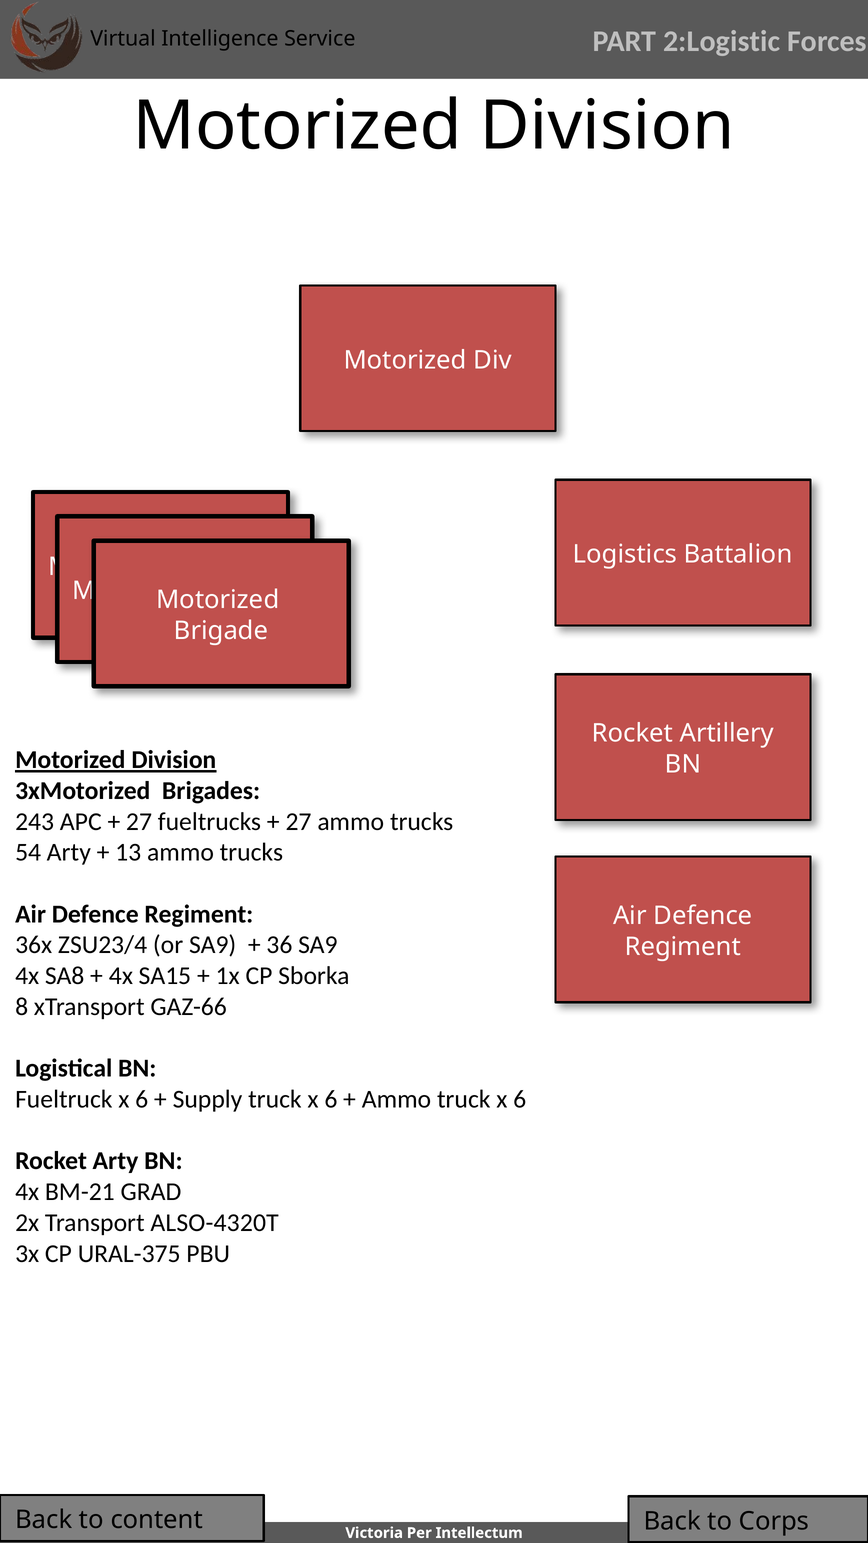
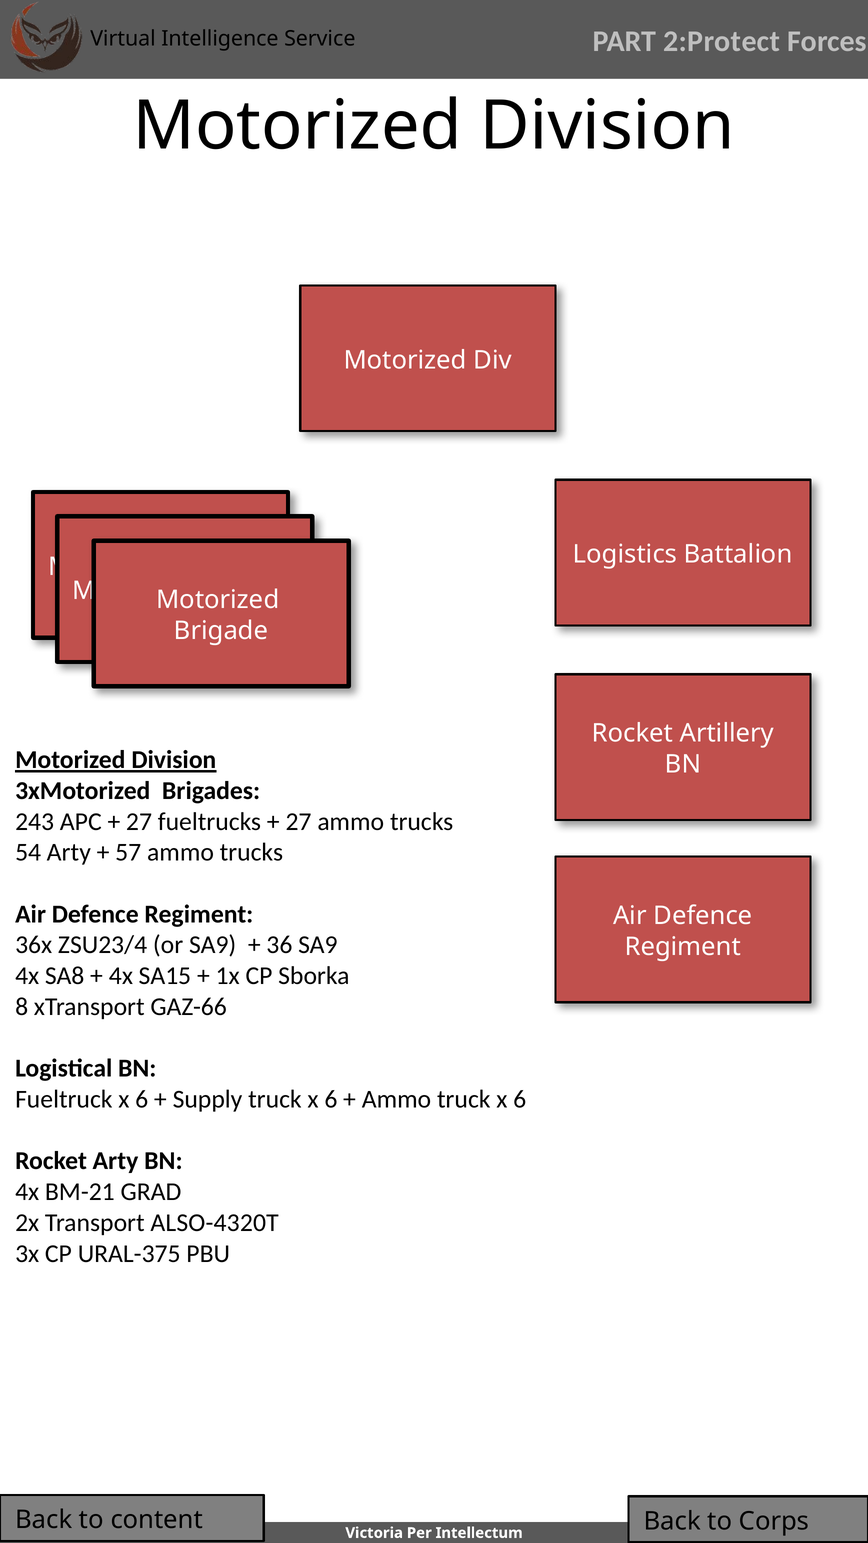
2:Logistic: 2:Logistic -> 2:Protect (722, 42)
13: 13 -> 57 (128, 852)
